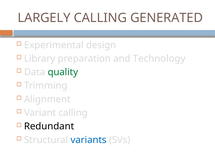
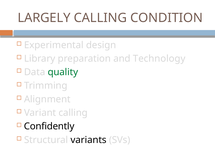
GENERATED: GENERATED -> CONDITION (167, 18)
Redundant: Redundant -> Confidently (49, 127)
variants colour: blue -> black (89, 140)
